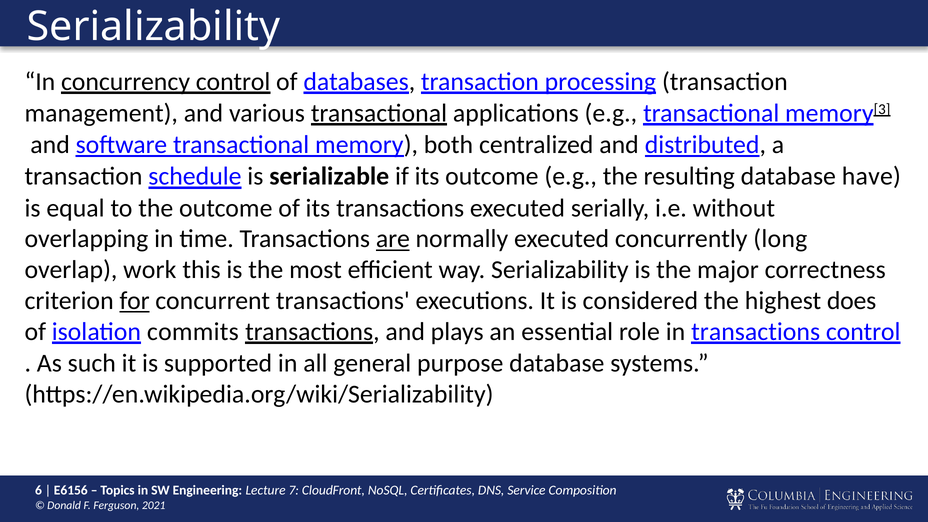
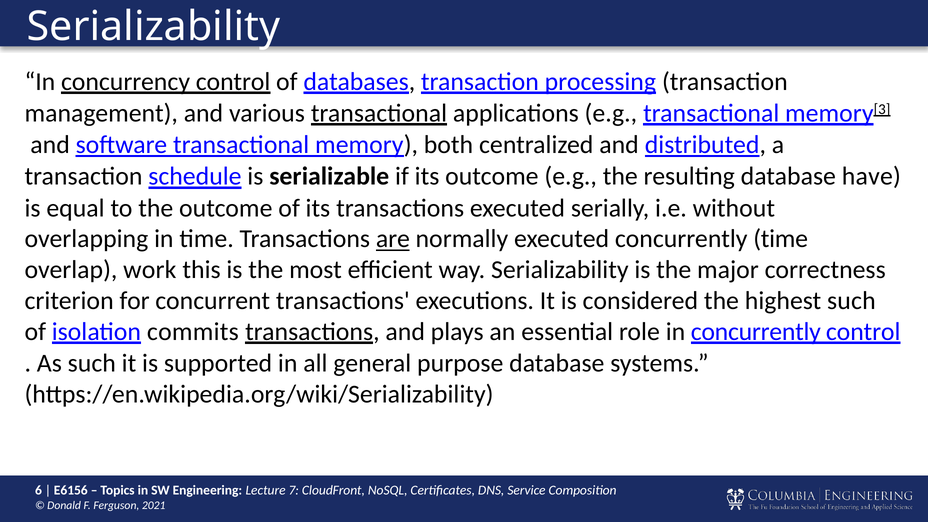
concurrently long: long -> time (781, 239)
for underline: present -> none (135, 301)
highest does: does -> such (851, 301)
in transactions: transactions -> concurrently (756, 332)
